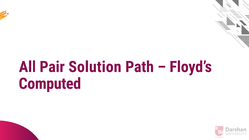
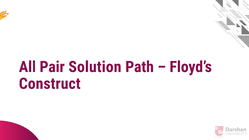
Computed: Computed -> Construct (50, 84)
